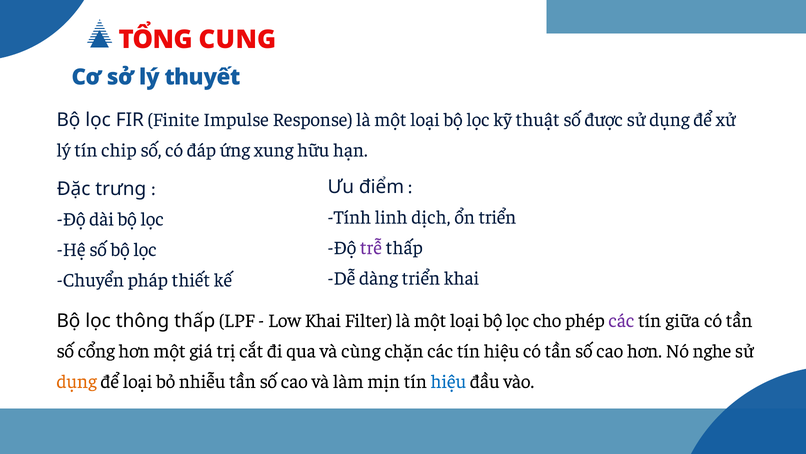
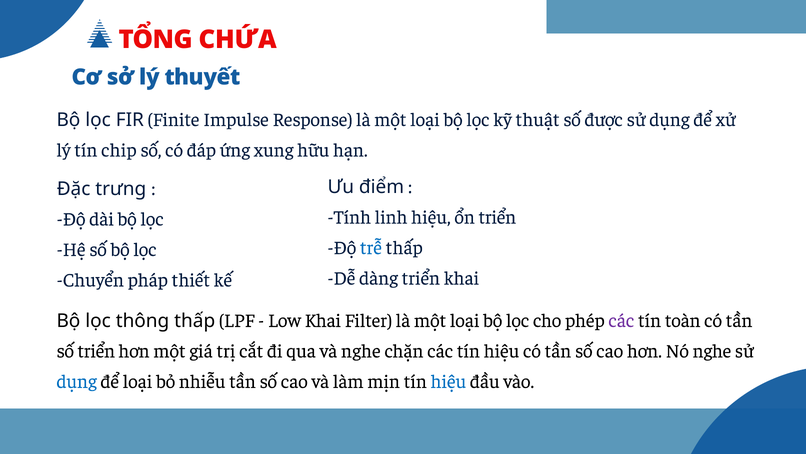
CUNG: CUNG -> CHỨA (238, 40)
linh dịch: dịch -> hiệu (431, 217)
trễ colour: purple -> blue (371, 248)
giữa: giữa -> toàn (683, 320)
số cổng: cổng -> triển (96, 351)
và cùng: cùng -> nghe (361, 351)
dụng colour: orange -> blue (77, 381)
